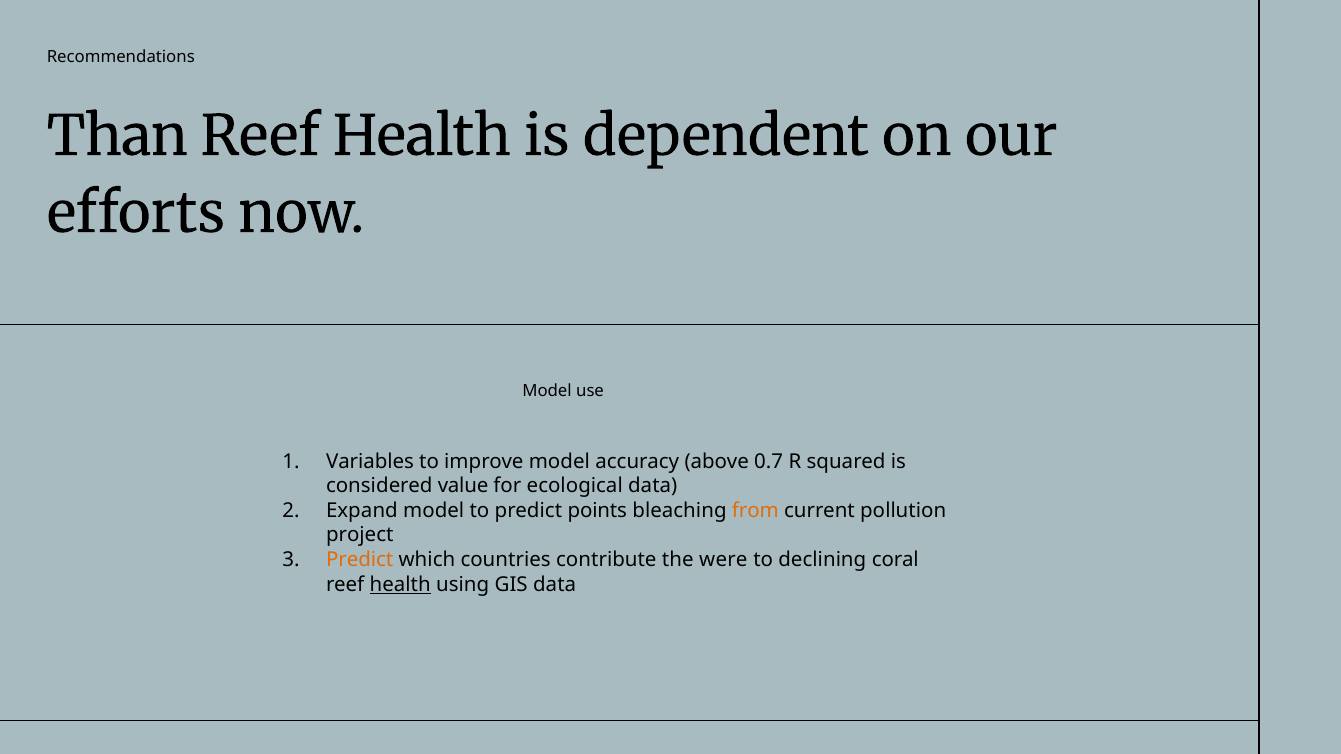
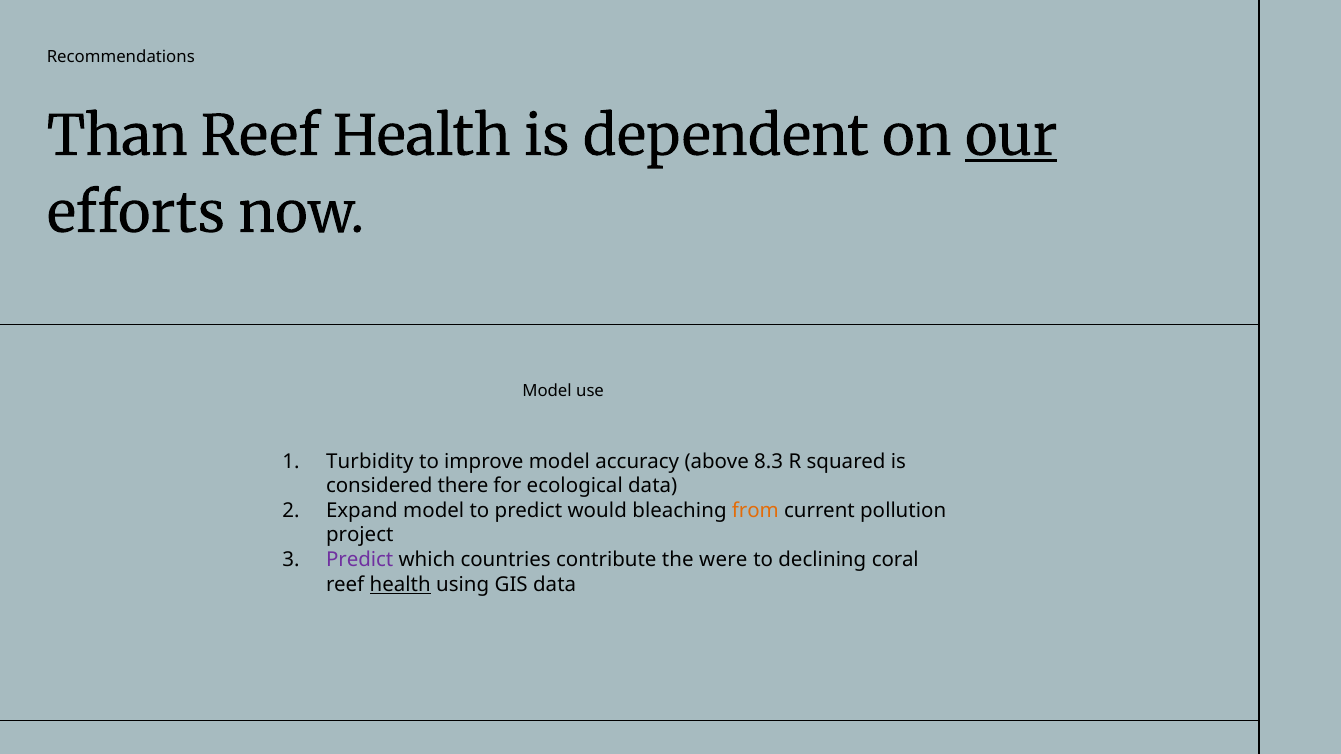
our underline: none -> present (1011, 137)
Variables: Variables -> Turbidity (370, 462)
0.7: 0.7 -> 8.3 (769, 462)
value: value -> there (463, 486)
points: points -> would (597, 511)
Predict colour: orange -> purple (360, 560)
